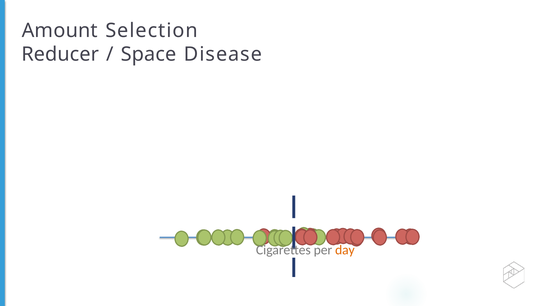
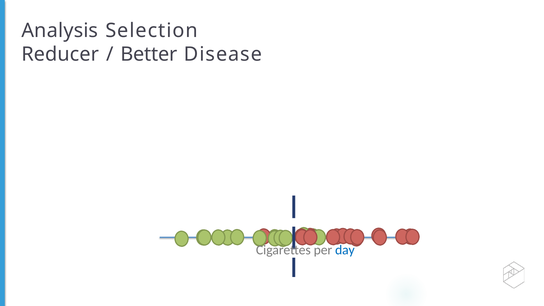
Amount: Amount -> Analysis (60, 30)
Space: Space -> Better (149, 54)
day colour: orange -> blue (345, 250)
